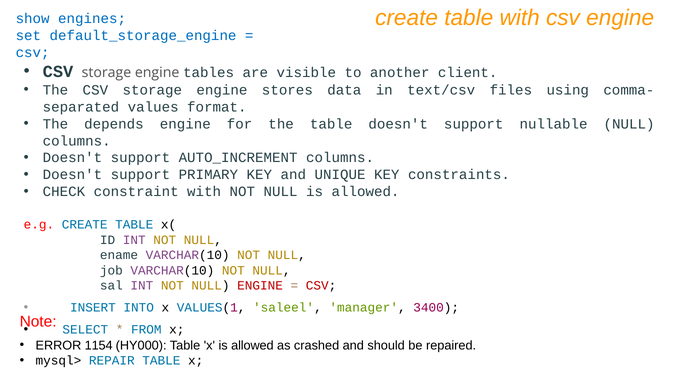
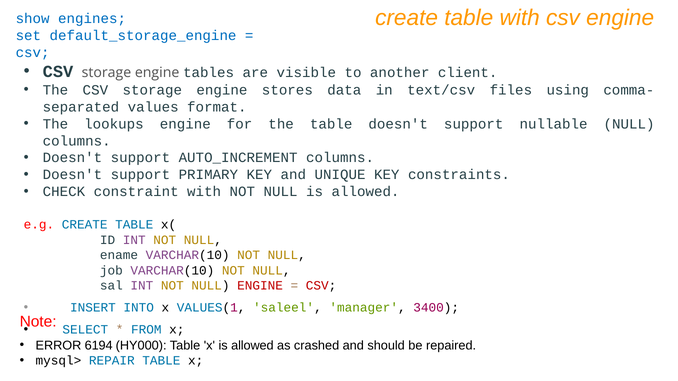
depends: depends -> lookups (114, 124)
1154: 1154 -> 6194 (99, 346)
